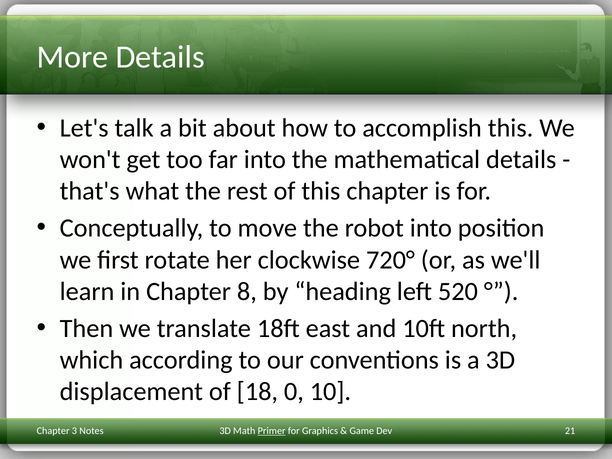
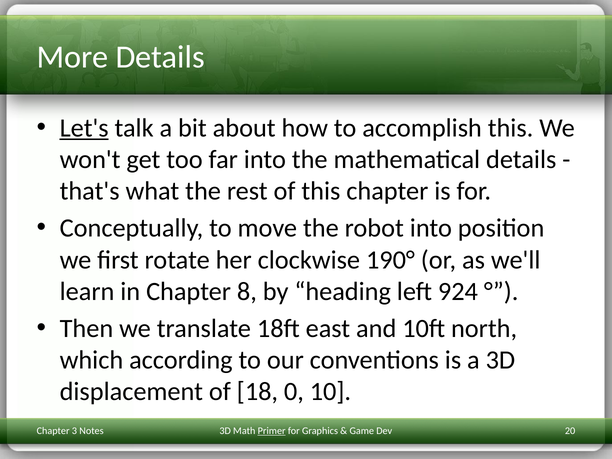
Let's underline: none -> present (84, 128)
720°: 720° -> 190° (390, 260)
520: 520 -> 924 (458, 291)
21: 21 -> 20 (570, 431)
